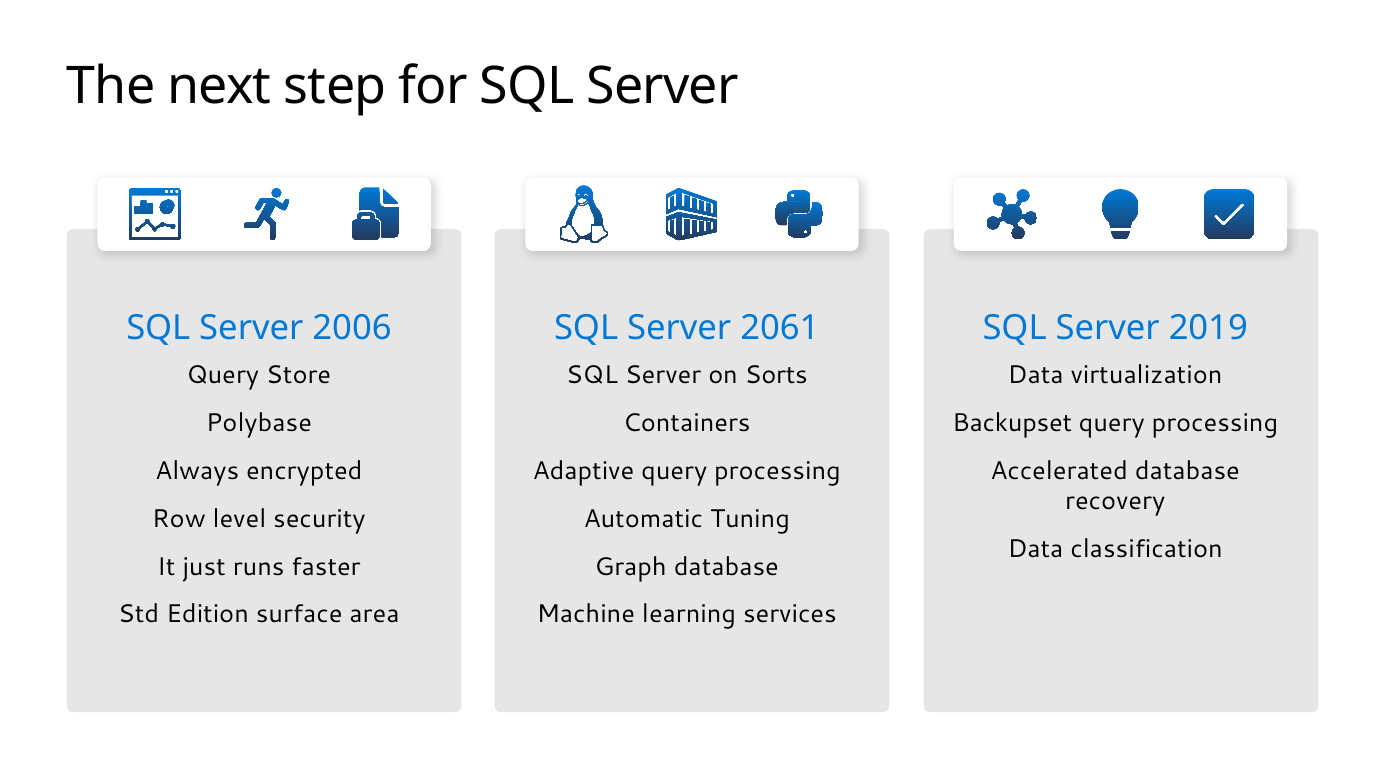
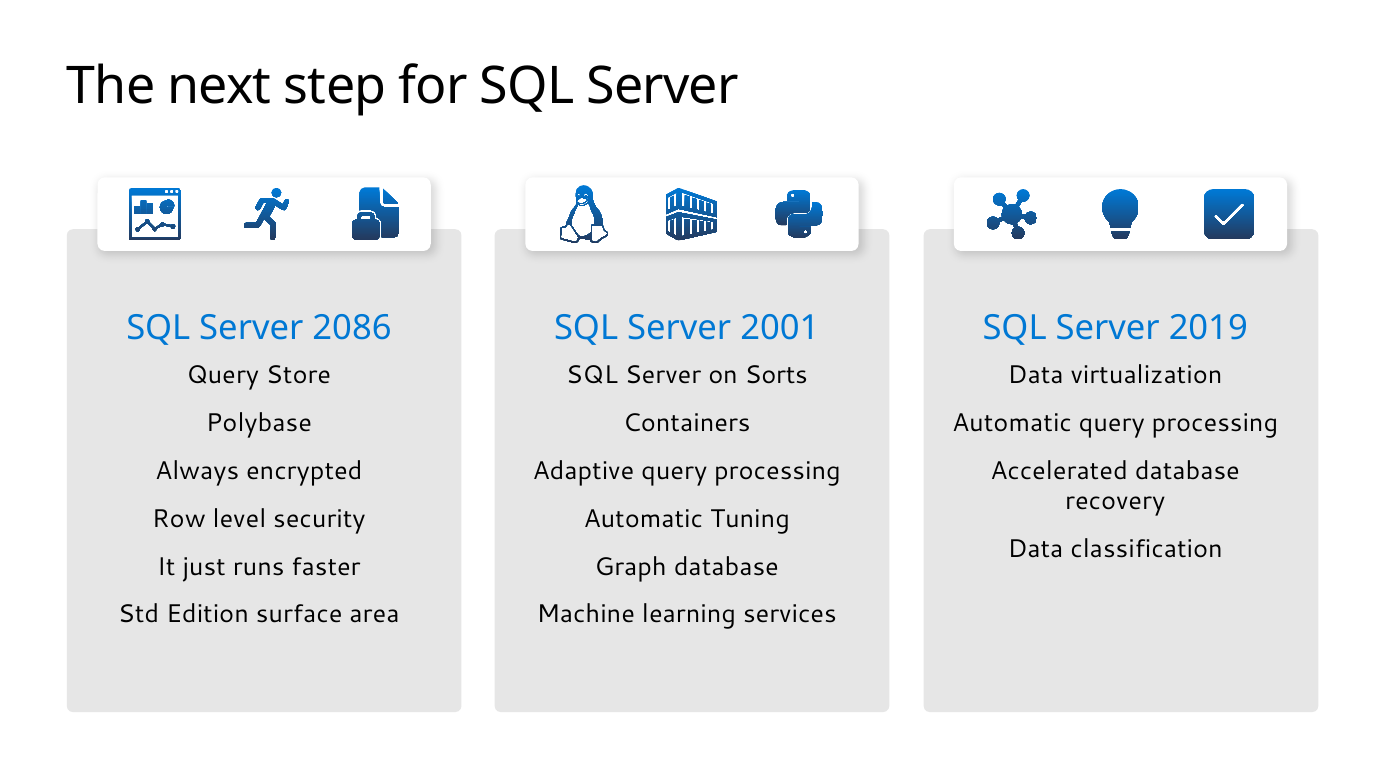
2006: 2006 -> 2086 (352, 327)
2061: 2061 -> 2001 (780, 327)
Backupset: Backupset -> Automatic (1012, 423)
